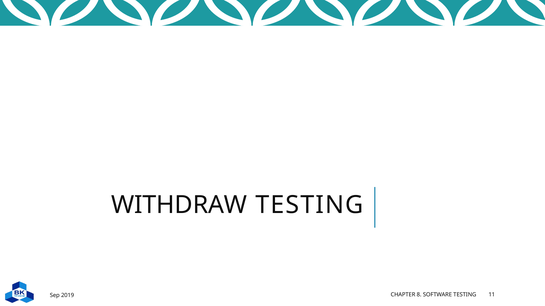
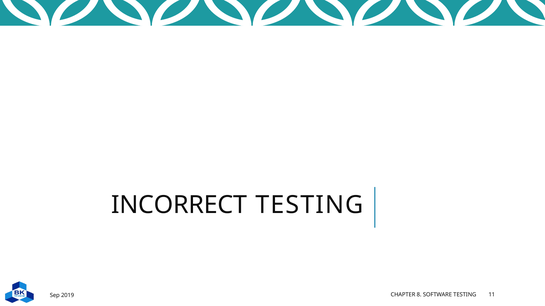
WITHDRAW: WITHDRAW -> INCORRECT (179, 205)
